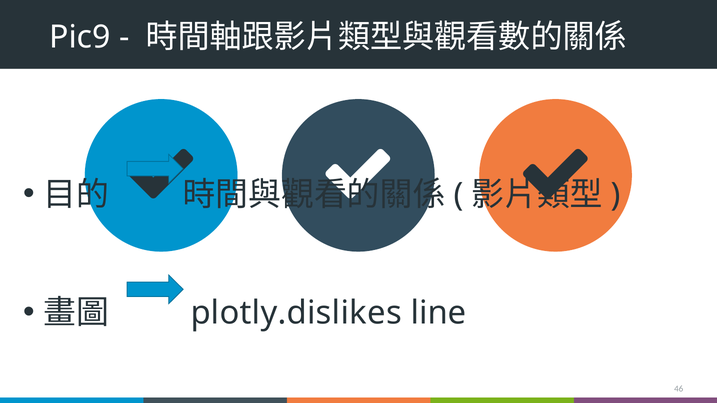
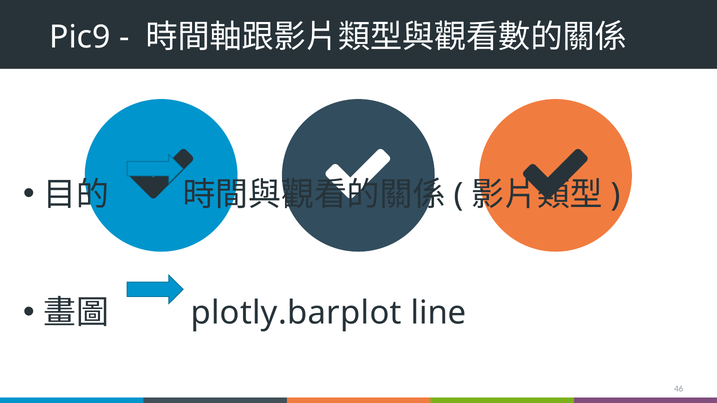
plotly.dislikes: plotly.dislikes -> plotly.barplot (296, 313)
